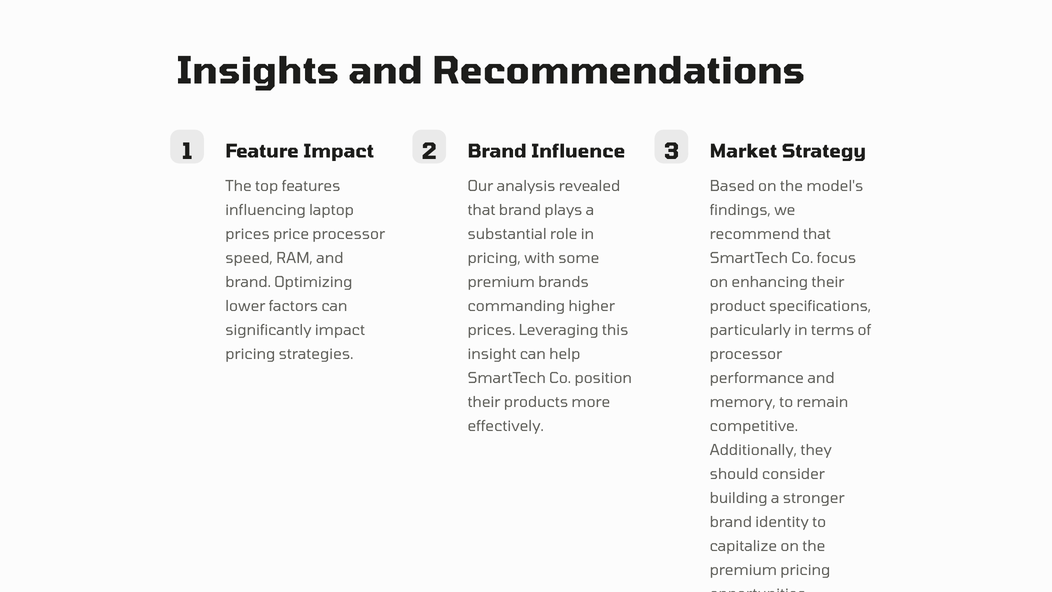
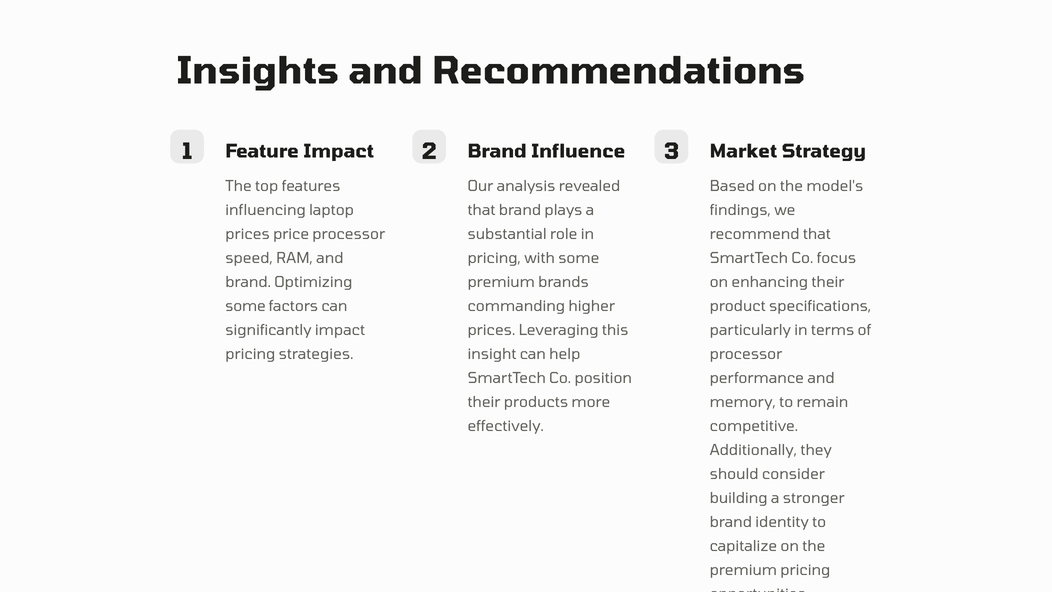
lower: lower -> some (245, 306)
